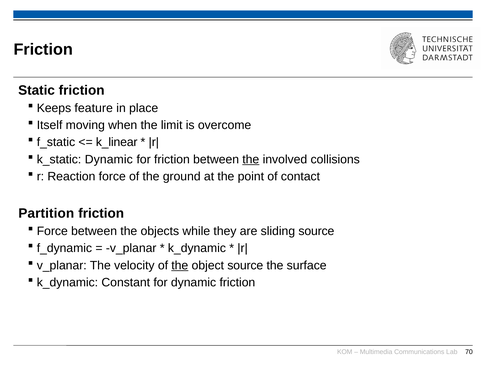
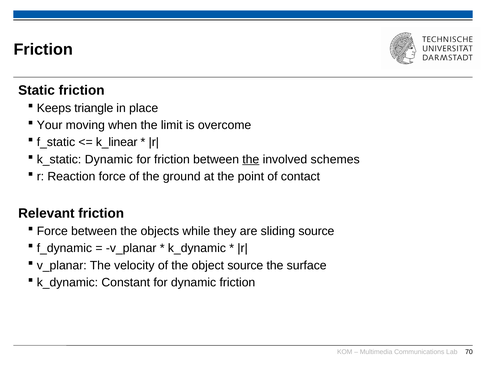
feature: feature -> triangle (94, 108)
Itself: Itself -> Your (50, 125)
collisions: collisions -> schemes (335, 159)
Partition: Partition -> Relevant (46, 213)
the underline: present -> none (180, 265)
